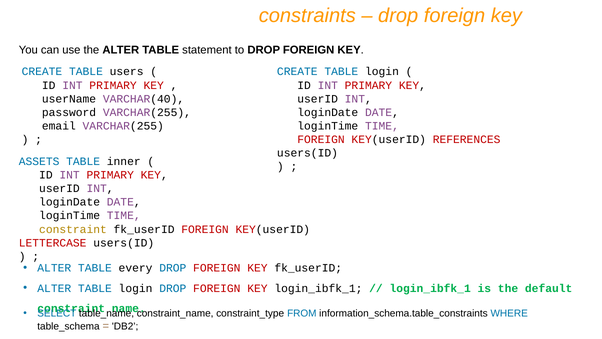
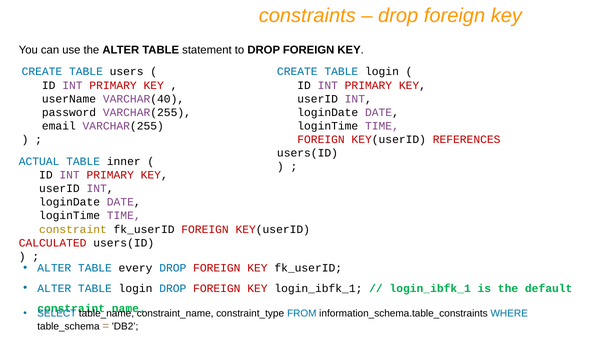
ASSETS: ASSETS -> ACTUAL (39, 161)
LETTERCASE: LETTERCASE -> CALCULATED (53, 243)
